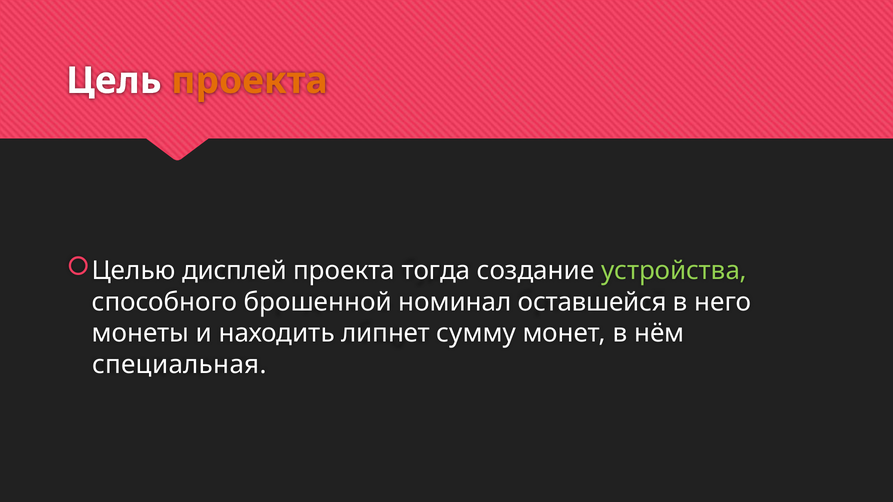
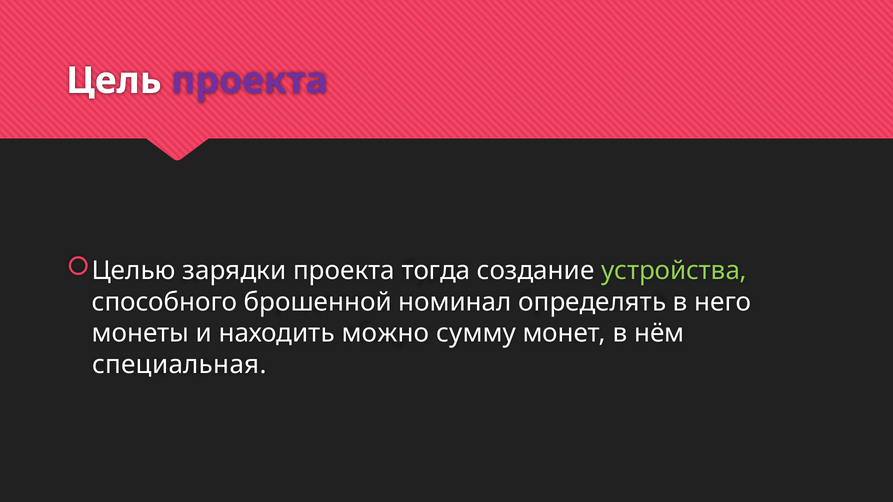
проекта colour: orange -> purple (249, 81)
дисплей: дисплей -> зарядки (234, 271)
оставшейся: оставшейся -> определять (592, 302)
липнет: липнет -> можно (385, 333)
